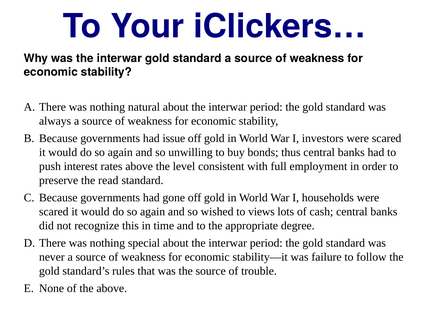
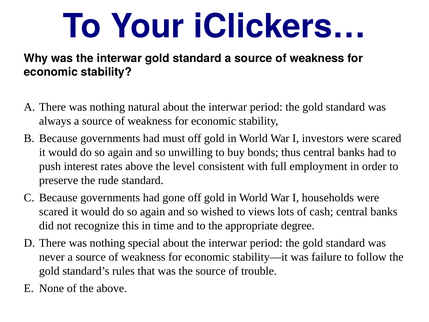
issue: issue -> must (174, 138)
read: read -> rude (108, 180)
